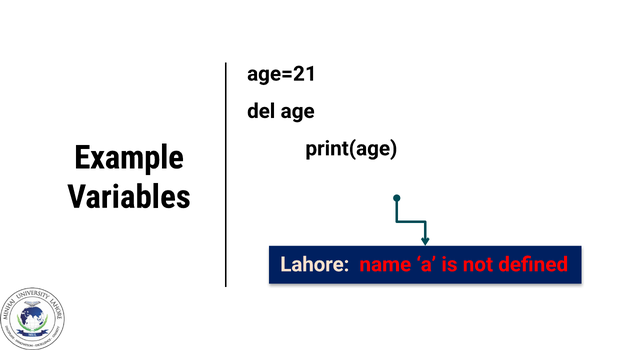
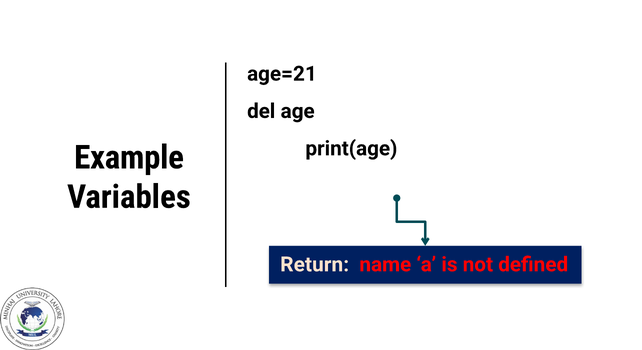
Lahore: Lahore -> Return (315, 265)
